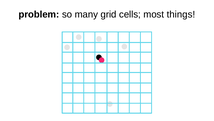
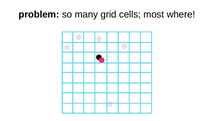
things: things -> where (181, 14)
